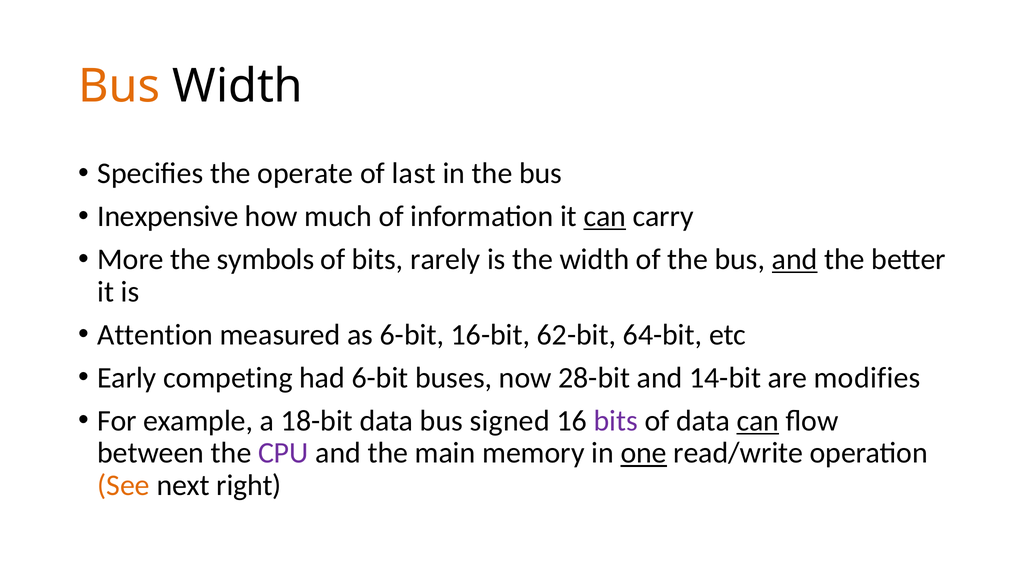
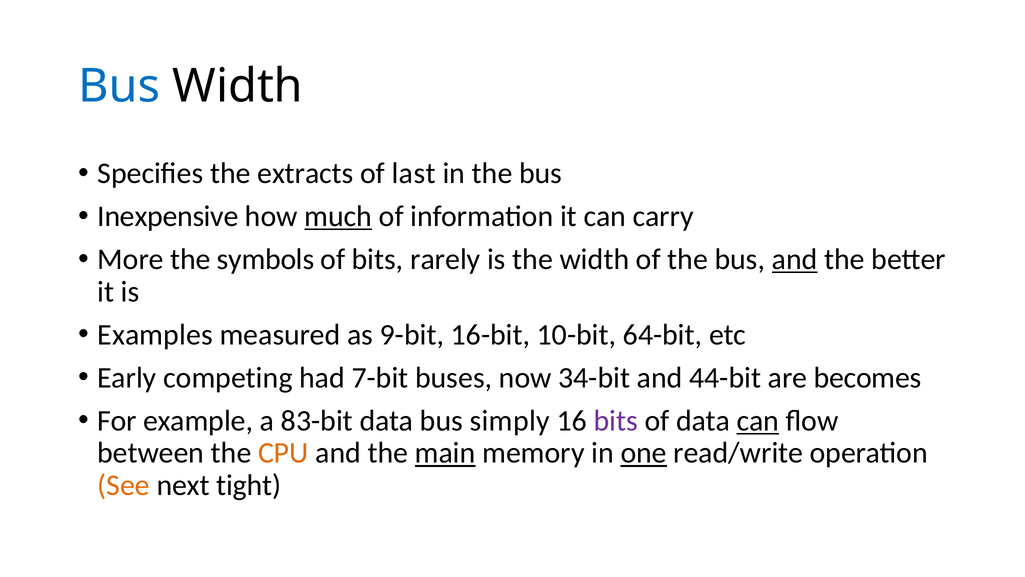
Bus colour: orange -> blue (119, 86)
operate: operate -> extracts (305, 173)
much underline: none -> present (338, 216)
can underline: present -> none (605, 216)
Attention: Attention -> Examples (155, 335)
as 6-bit: 6-bit -> 9-bit (412, 335)
62-bit: 62-bit -> 10-bit (577, 335)
had 6-bit: 6-bit -> 7-bit (380, 377)
28-bit: 28-bit -> 34-bit (594, 377)
14-bit: 14-bit -> 44-bit (725, 377)
modifies: modifies -> becomes (868, 377)
18-bit: 18-bit -> 83-bit (317, 420)
signed: signed -> simply (510, 420)
CPU colour: purple -> orange (283, 453)
main underline: none -> present (445, 453)
right: right -> tight (249, 485)
